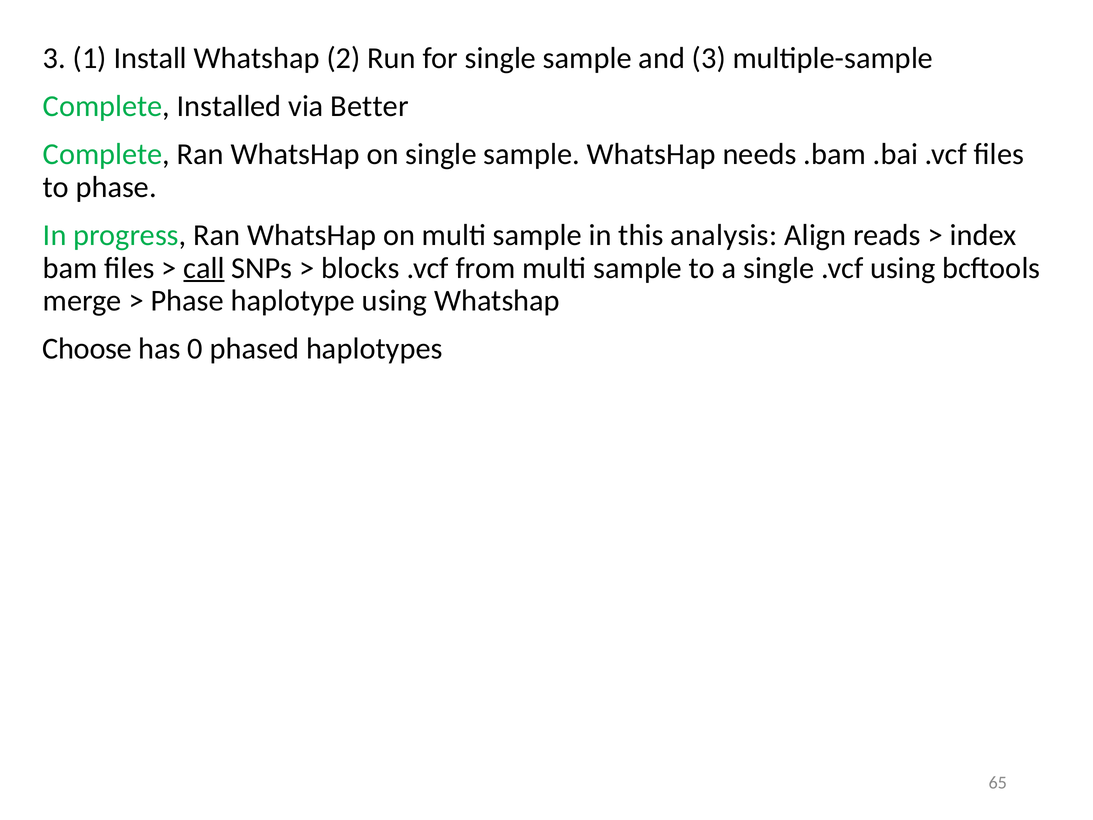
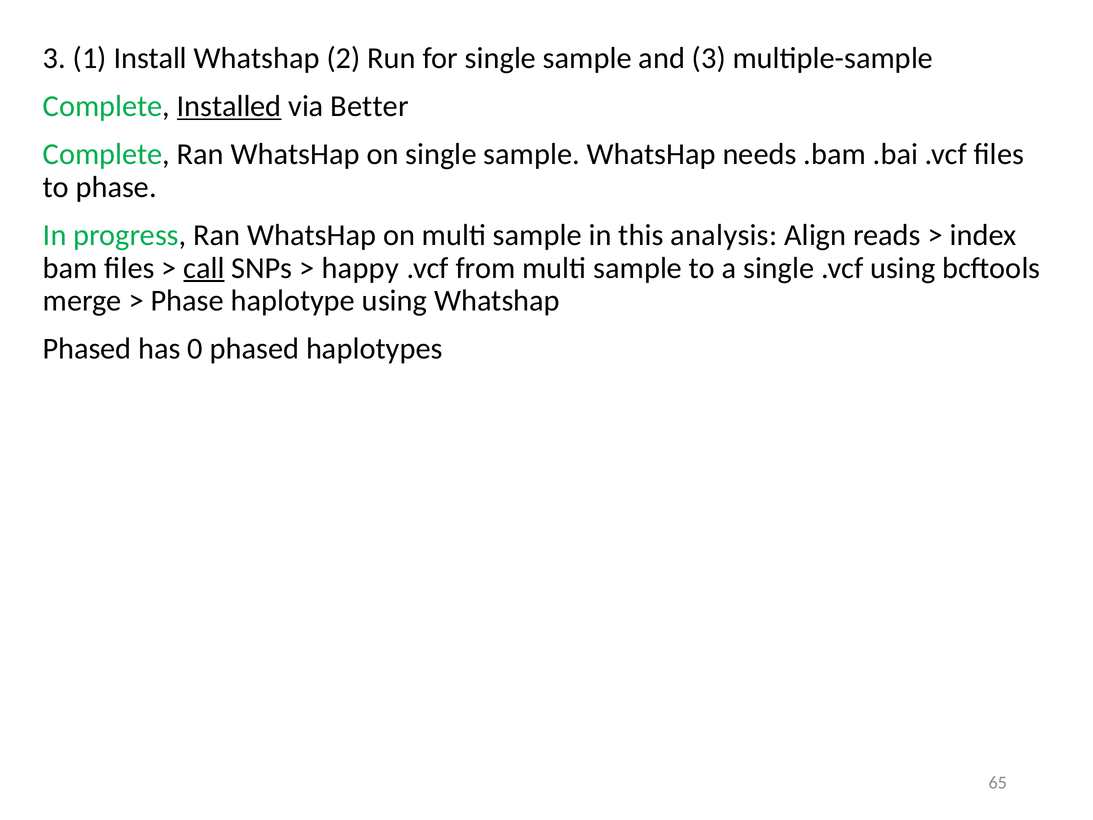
Installed underline: none -> present (229, 106)
blocks: blocks -> happy (360, 268)
Choose: Choose -> Phased (87, 349)
